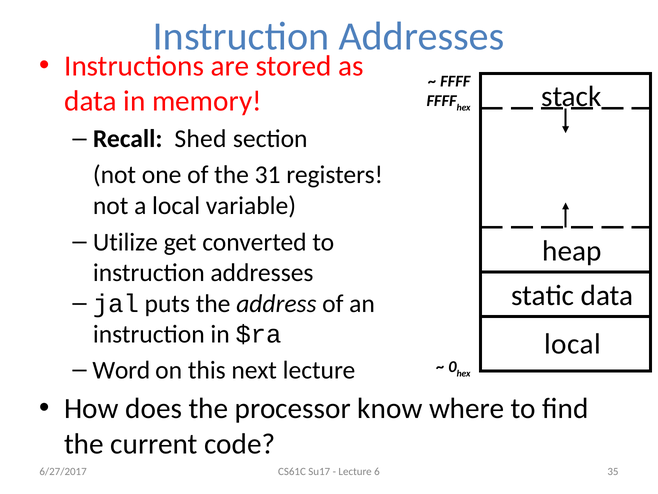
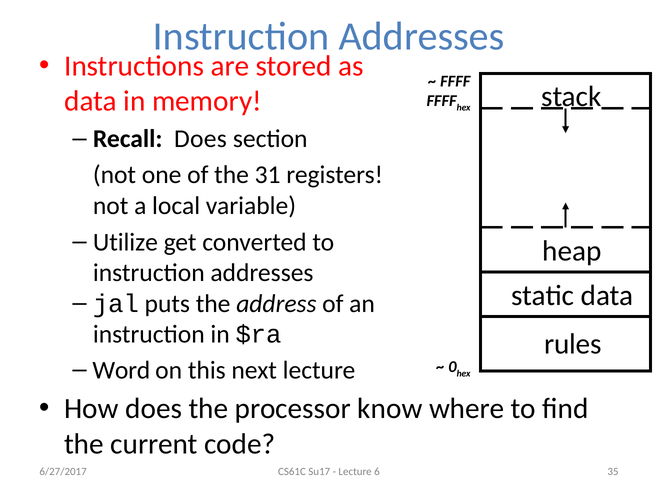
Recall Shed: Shed -> Does (200, 139)
local: local -> rules (573, 344)
